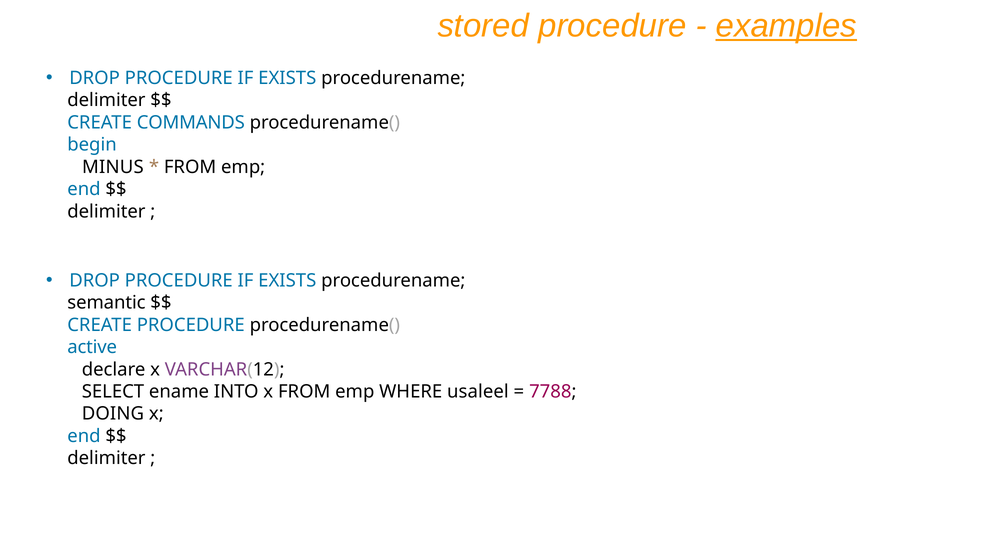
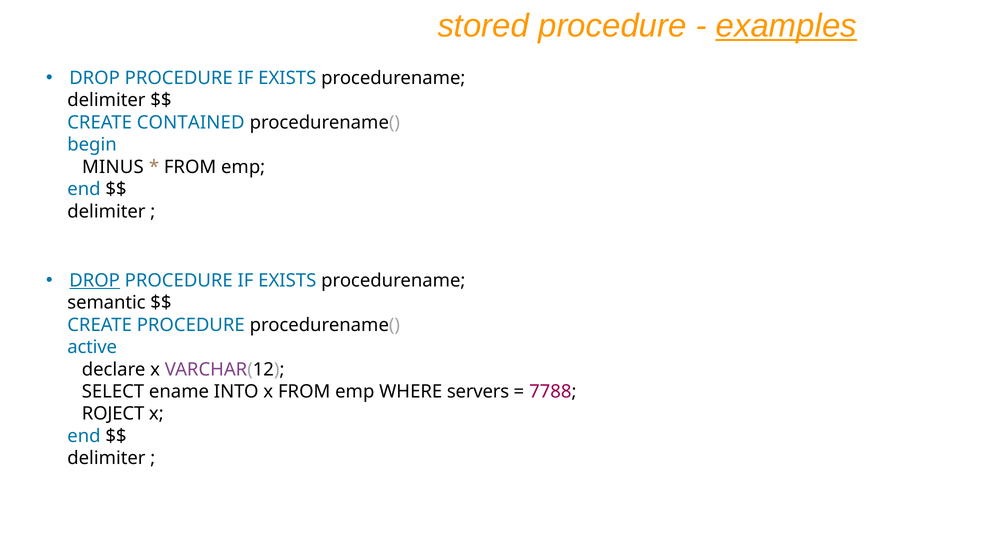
COMMANDS: COMMANDS -> CONTAINED (191, 123)
DROP underline: none -> present (95, 280)
usaleel: usaleel -> servers (478, 391)
DOING: DOING -> ROJECT (113, 414)
